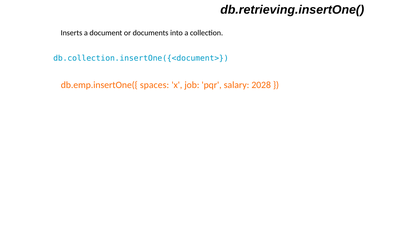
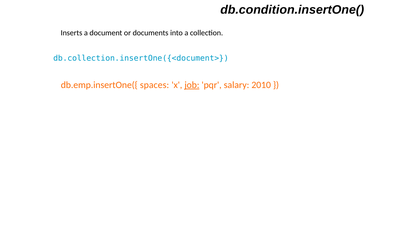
db.retrieving.insertOne(: db.retrieving.insertOne( -> db.condition.insertOne( (292, 10)
job underline: none -> present (192, 85)
2028: 2028 -> 2010 (261, 85)
